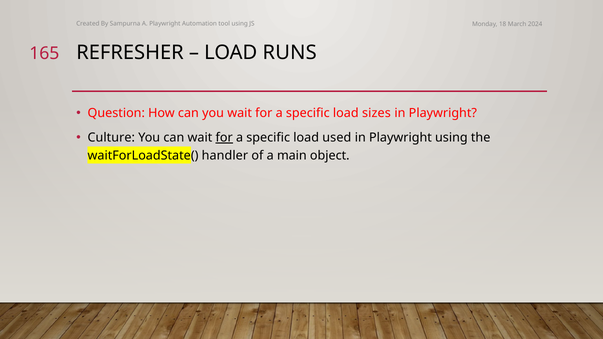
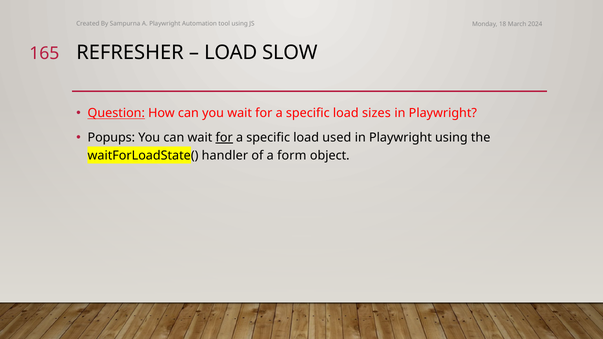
RUNS: RUNS -> SLOW (290, 53)
Question underline: none -> present (116, 113)
Culture: Culture -> Popups (111, 138)
main: main -> form (292, 156)
